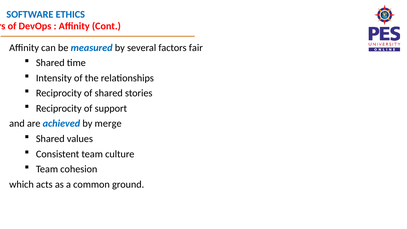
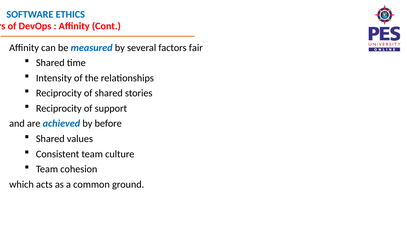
merge: merge -> before (108, 124)
